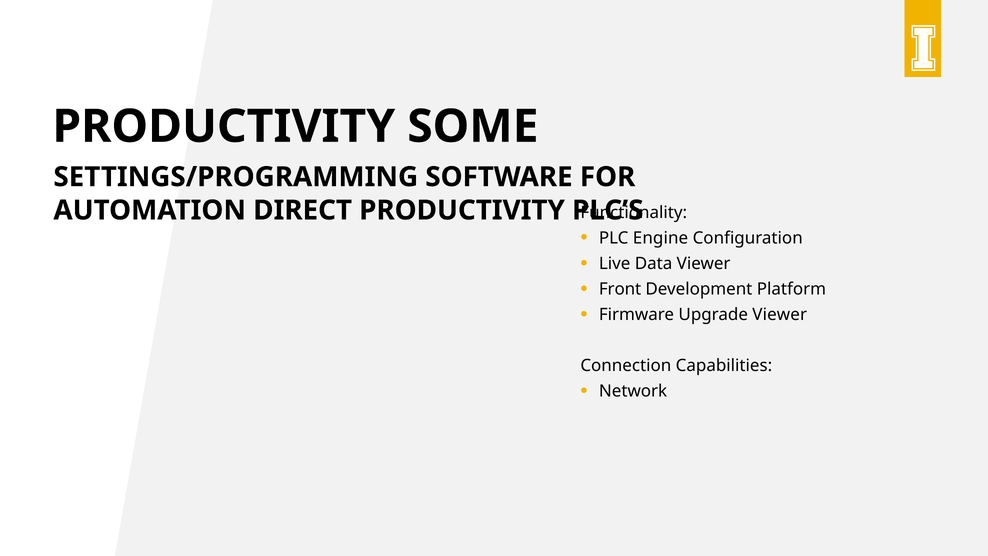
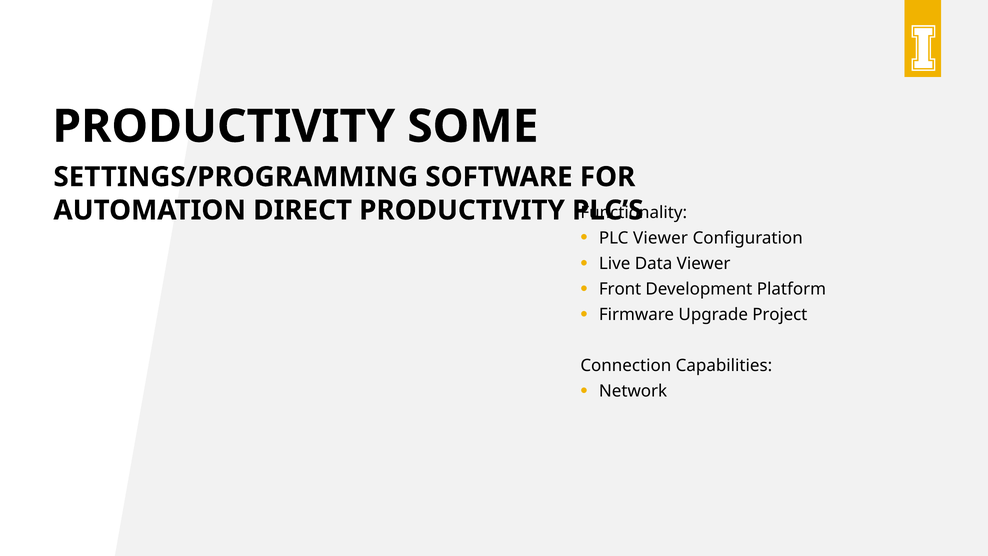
PLC Engine: Engine -> Viewer (660, 238)
Upgrade Viewer: Viewer -> Project (780, 315)
